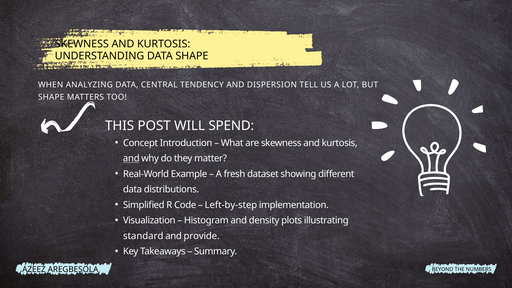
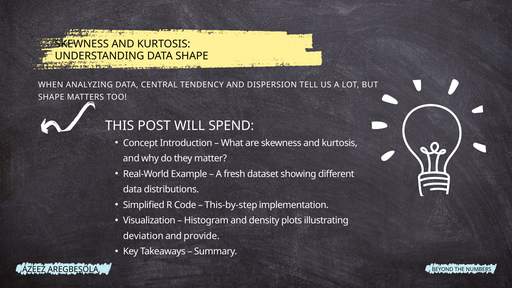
and underline: present -> none (131, 158)
Left-by-step: Left-by-step -> This-by-step (231, 205)
standard: standard -> deviation (143, 236)
